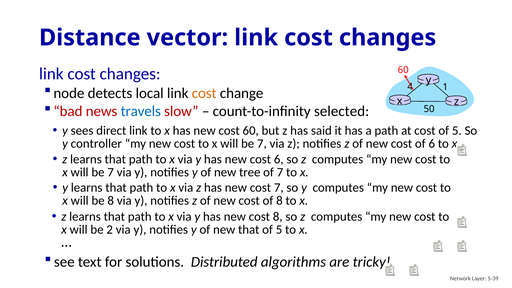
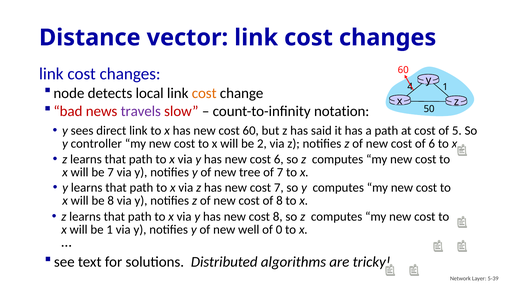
travels colour: blue -> purple (141, 111)
selected: selected -> notation (342, 111)
7: 7 -> 2 (262, 144)
be 2: 2 -> 1 (110, 230)
new that: that -> well (249, 230)
5: 5 -> 0 (279, 230)
